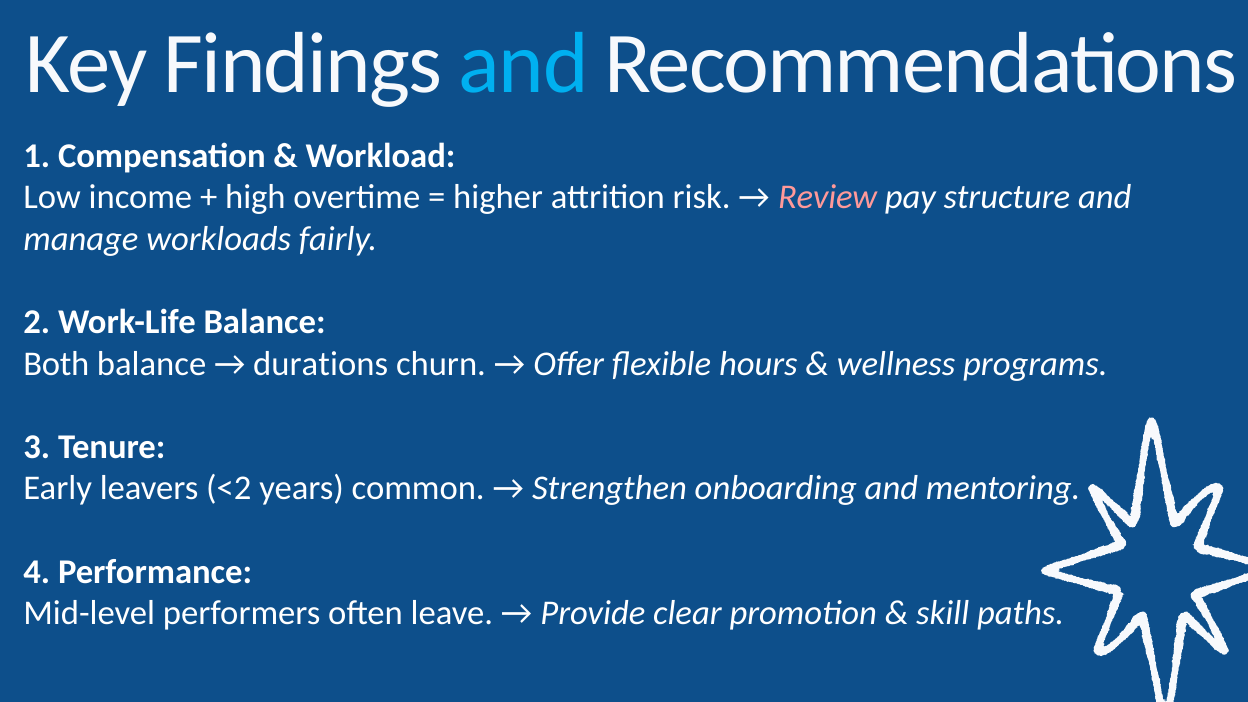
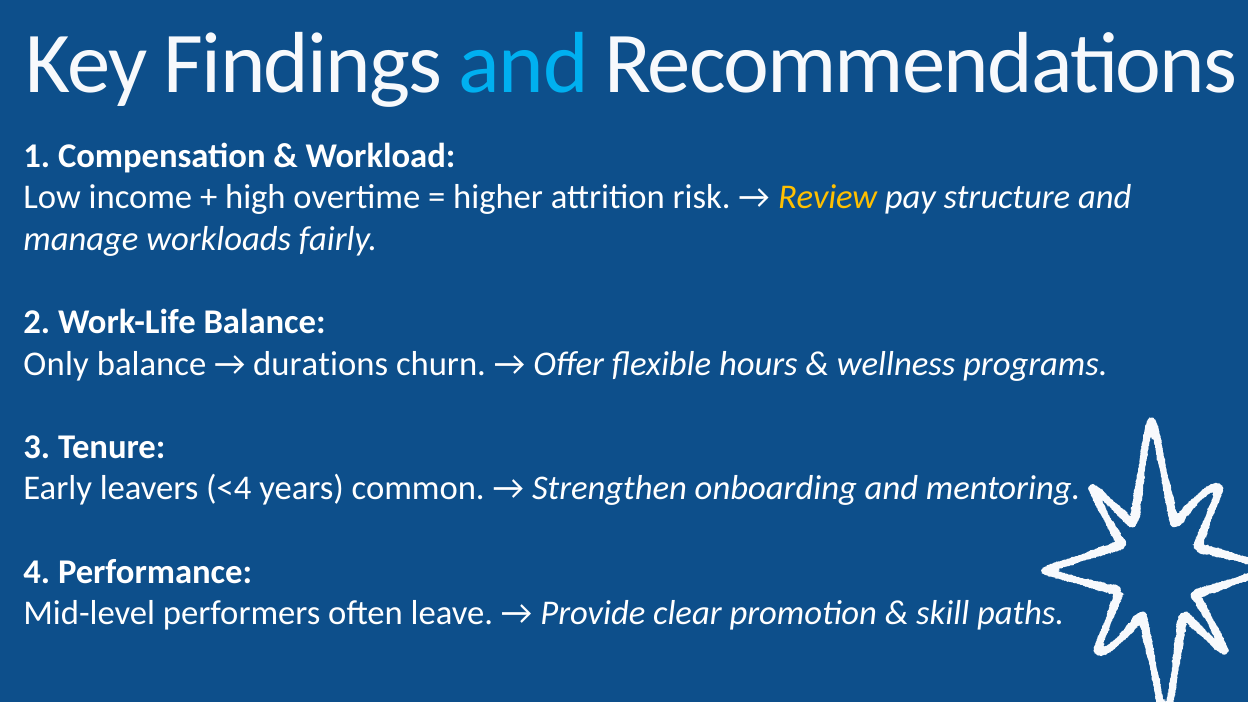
Review colour: pink -> yellow (828, 197)
Both: Both -> Only (56, 364)
<2: <2 -> <4 (229, 489)
